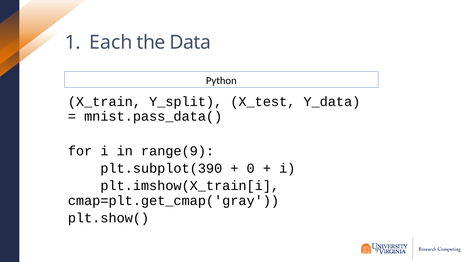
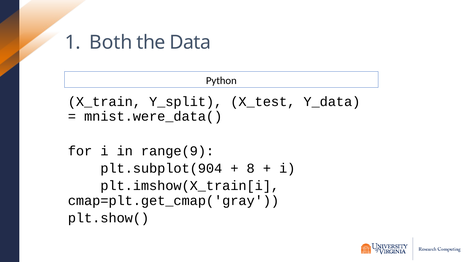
Each: Each -> Both (111, 42)
mnist.pass_data(: mnist.pass_data( -> mnist.were_data( (153, 116)
plt.subplot(390: plt.subplot(390 -> plt.subplot(904 (161, 168)
0: 0 -> 8 (251, 168)
